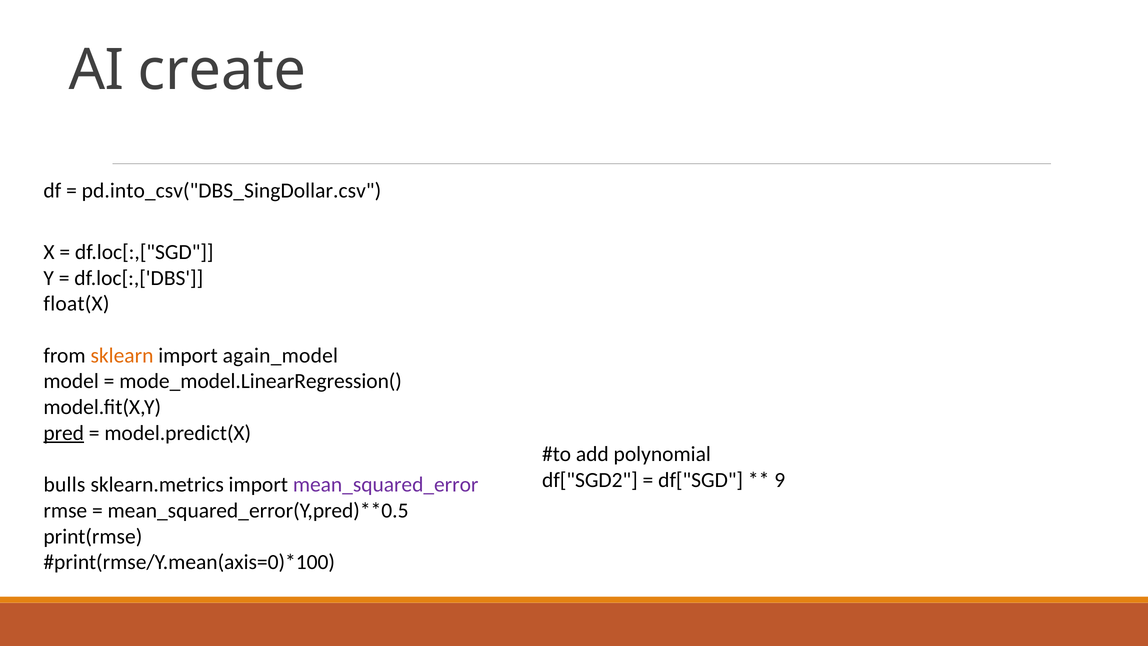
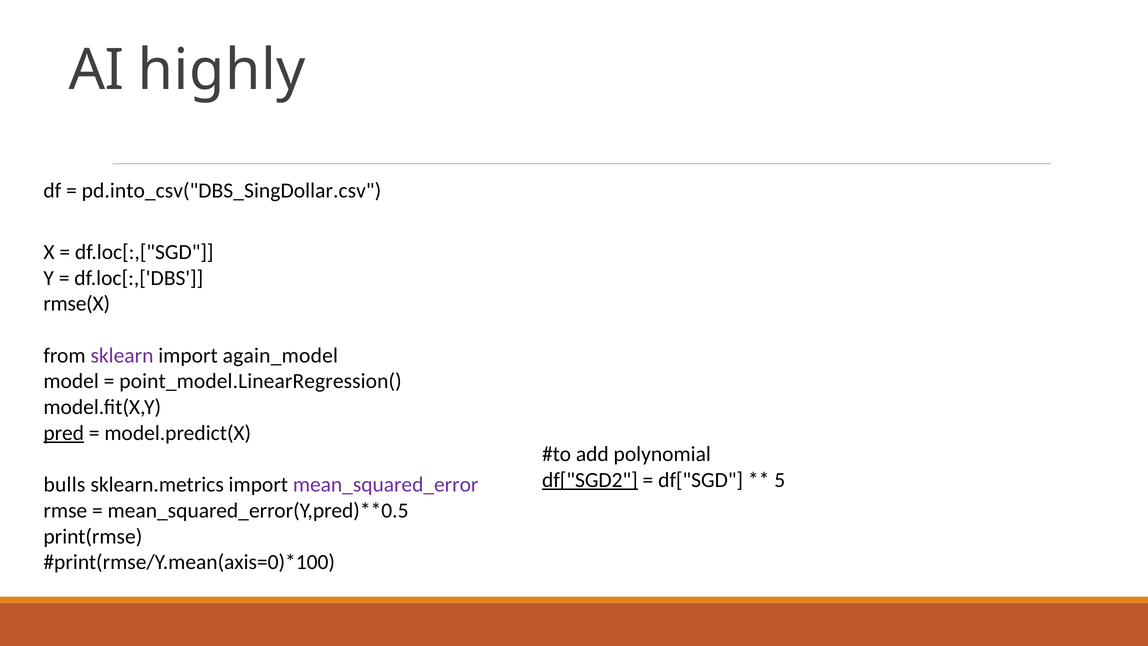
create: create -> highly (222, 70)
float(X: float(X -> rmse(X (77, 304)
sklearn colour: orange -> purple (122, 355)
mode_model.LinearRegression(: mode_model.LinearRegression( -> point_model.LinearRegression( (261, 381)
df["SGD2 underline: none -> present (590, 480)
9: 9 -> 5 (780, 480)
